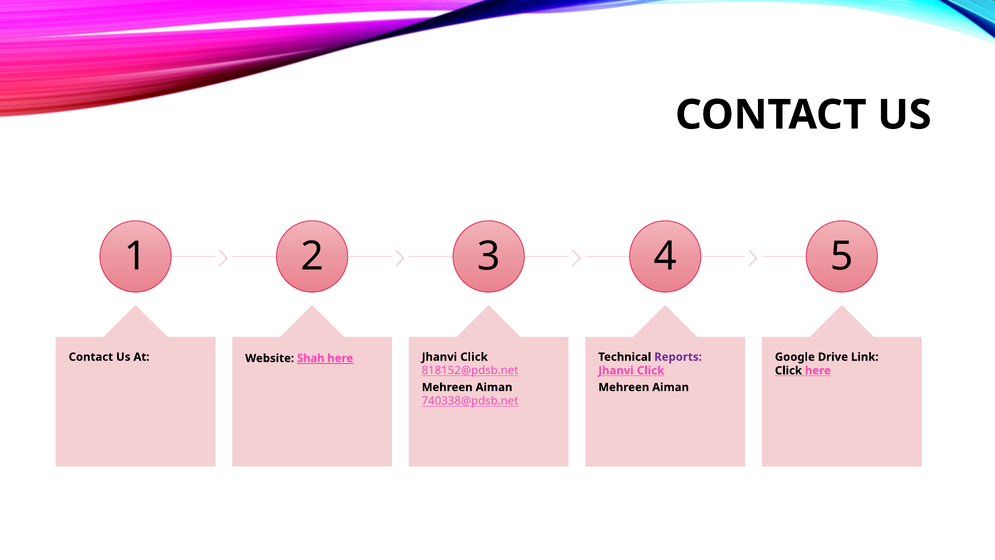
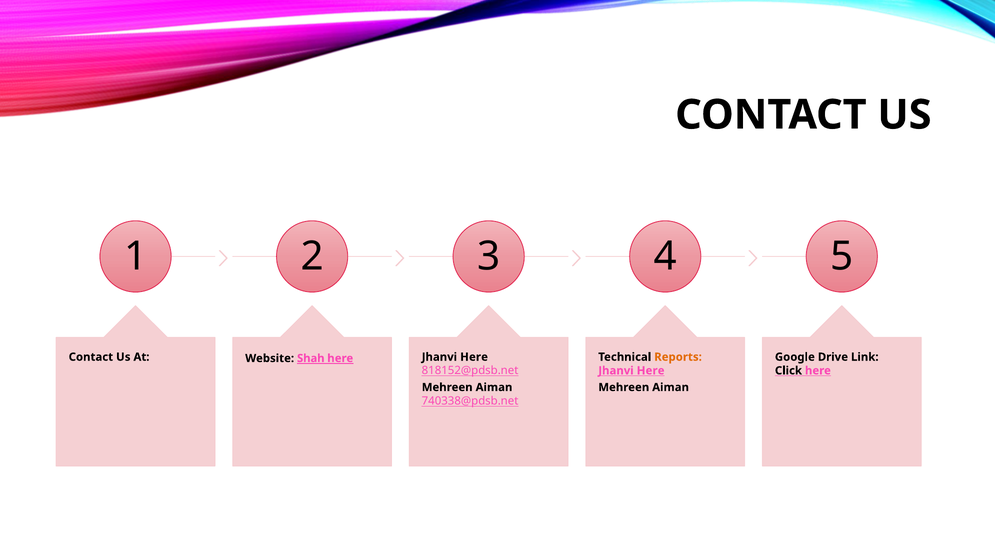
Click: Click -> Here (474, 357)
Reports colour: purple -> orange (678, 357)
Click: Click -> Here (651, 370)
